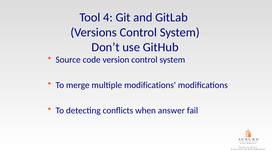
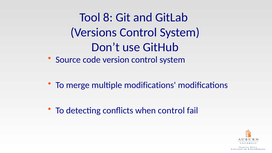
4: 4 -> 8 (108, 17)
when answer: answer -> control (171, 111)
